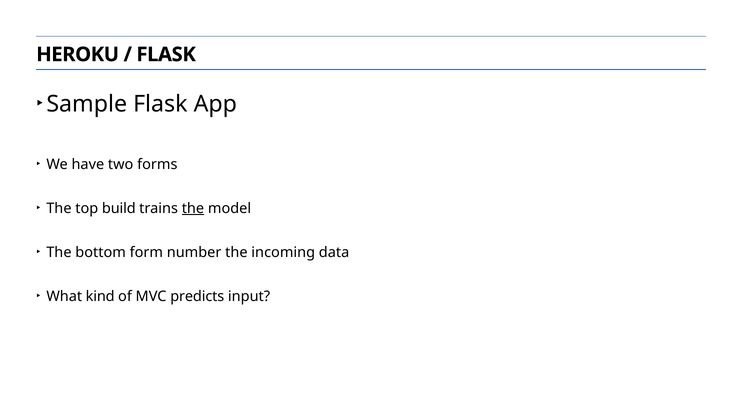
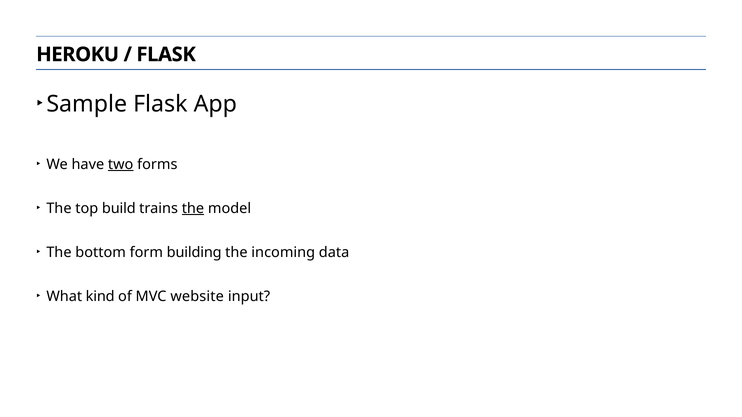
two underline: none -> present (121, 164)
number: number -> building (194, 252)
predicts: predicts -> website (197, 296)
